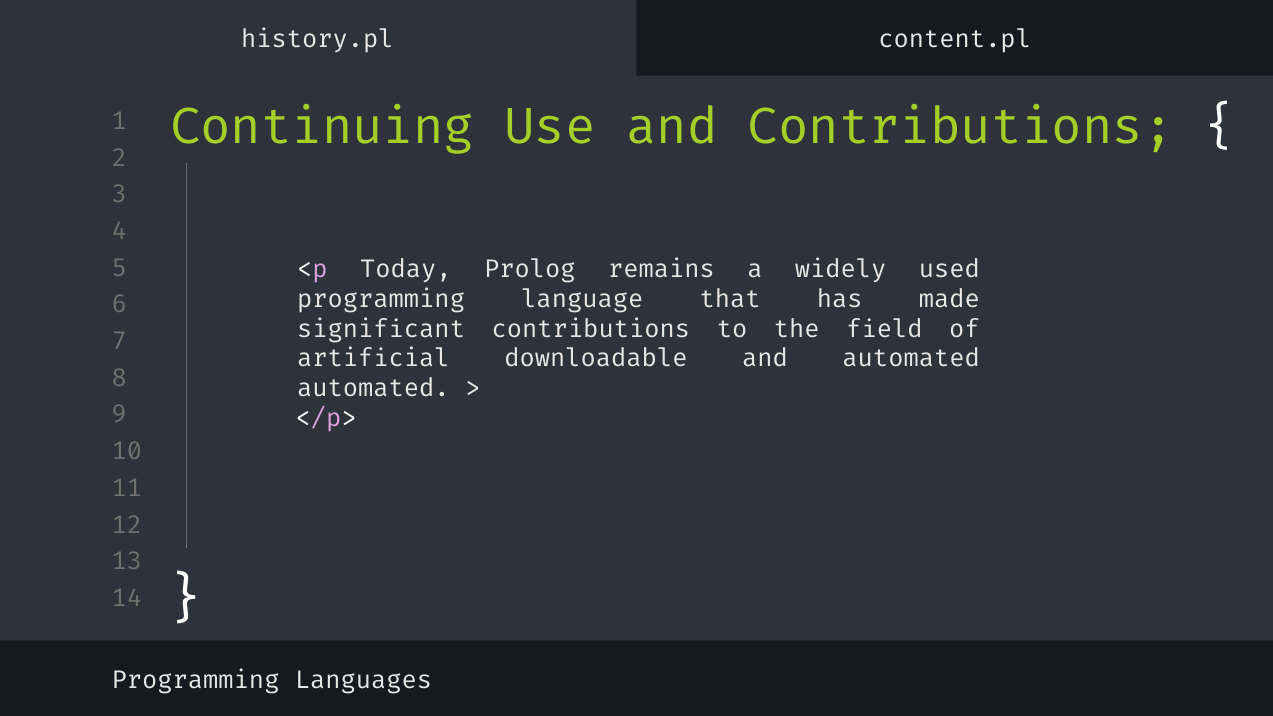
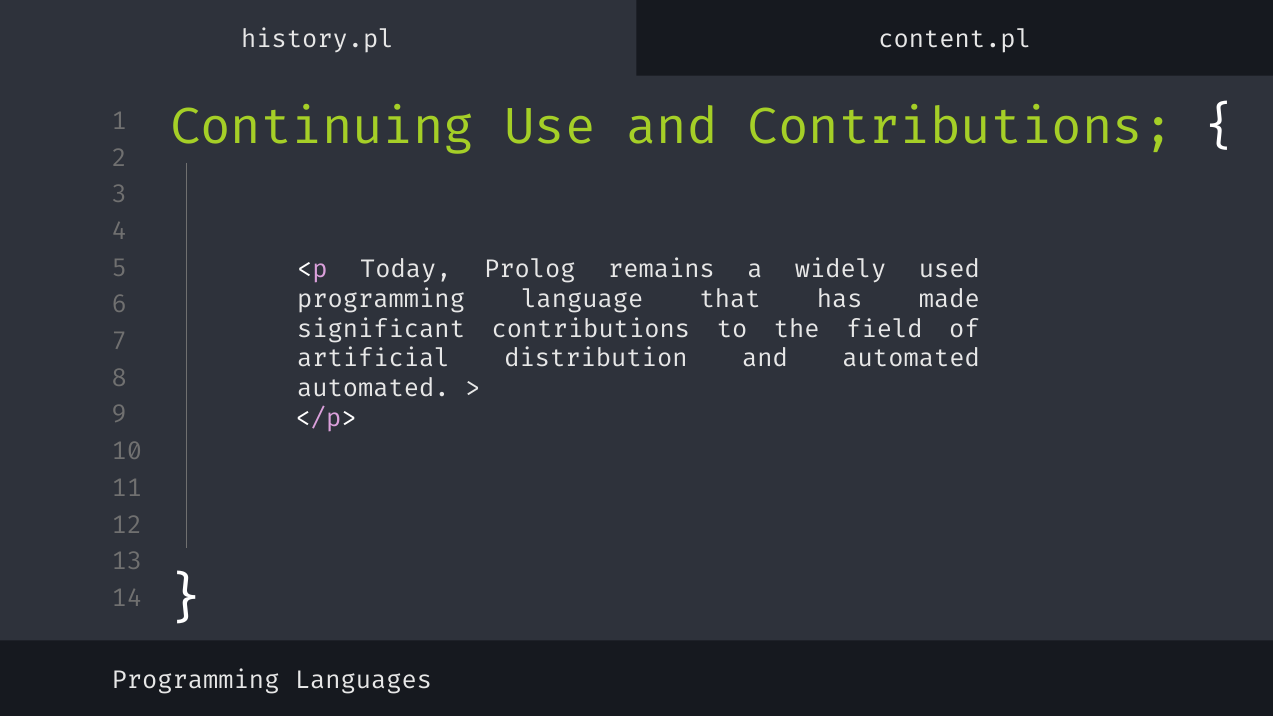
downloadable: downloadable -> distribution (596, 359)
